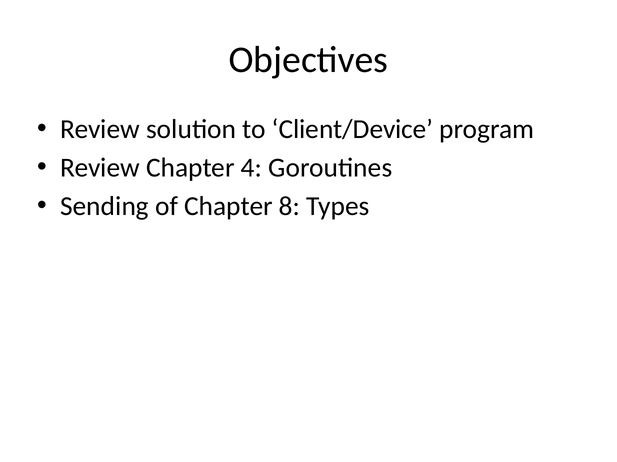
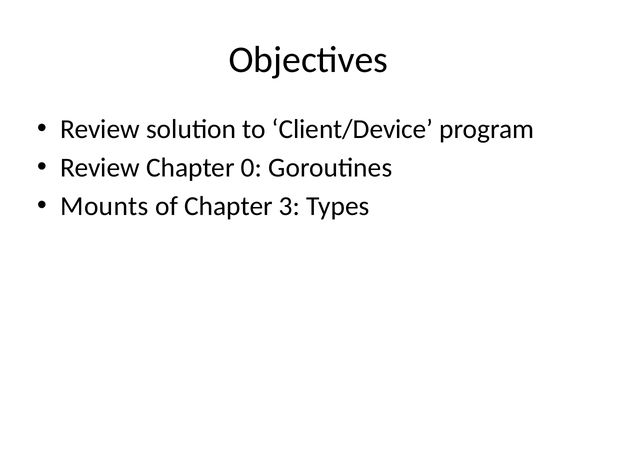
4: 4 -> 0 (251, 168)
Sending: Sending -> Mounts (104, 206)
8: 8 -> 3 (289, 206)
